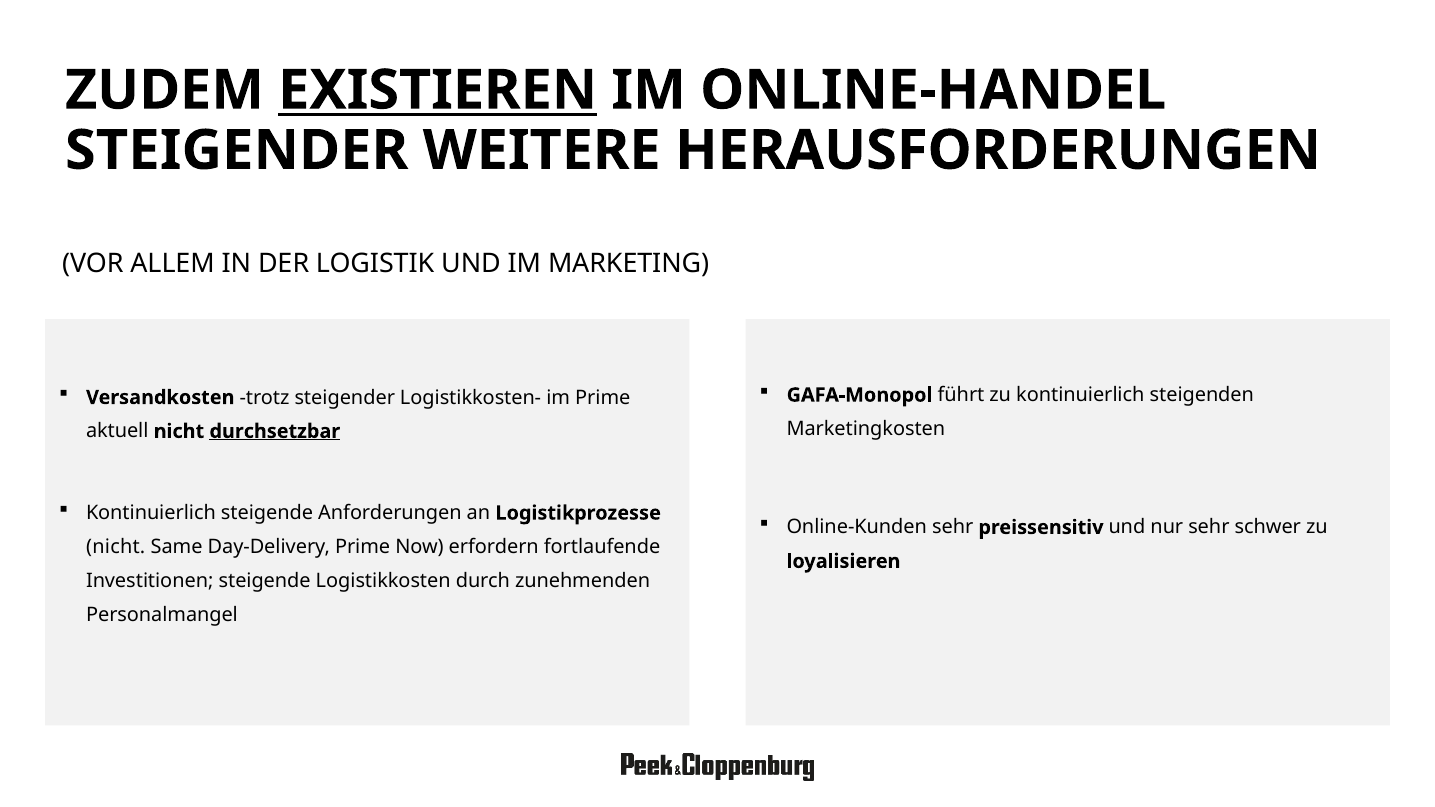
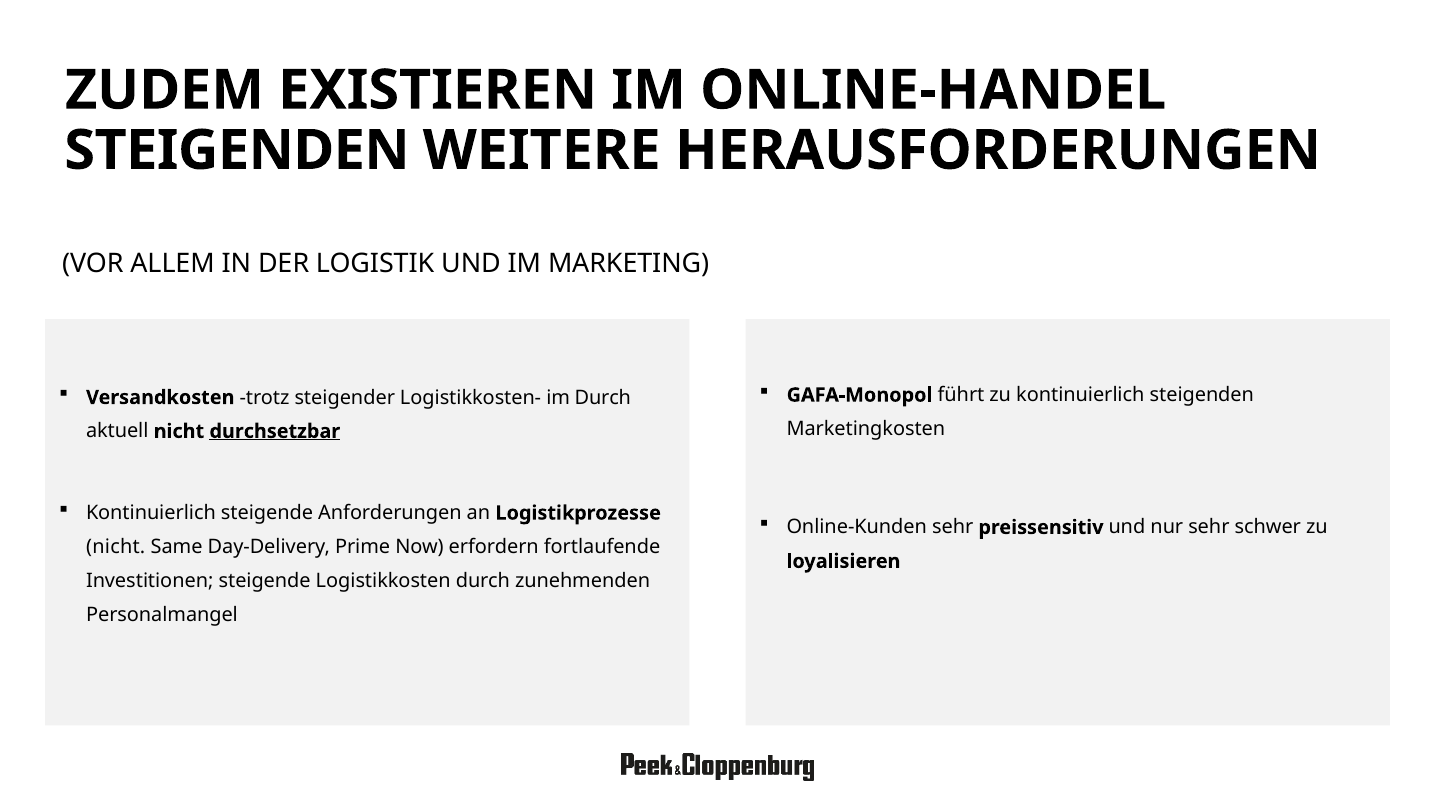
EXISTIEREN underline: present -> none (438, 90)
STEIGENDER: STEIGENDER -> STEIGENDEN (237, 151)
im Prime: Prime -> Durch (603, 398)
